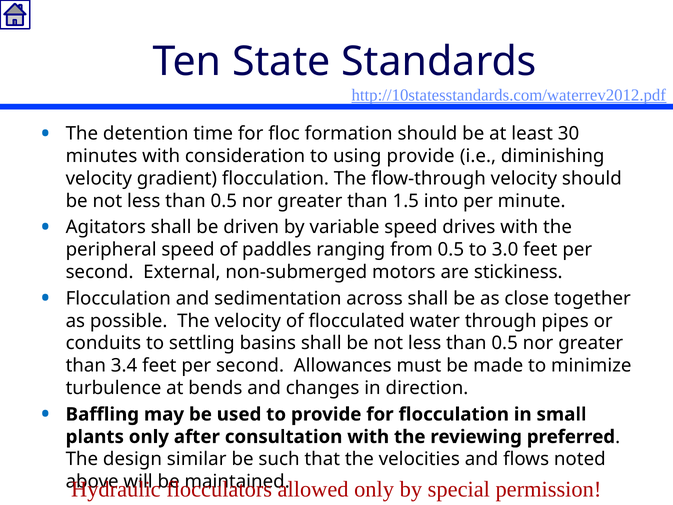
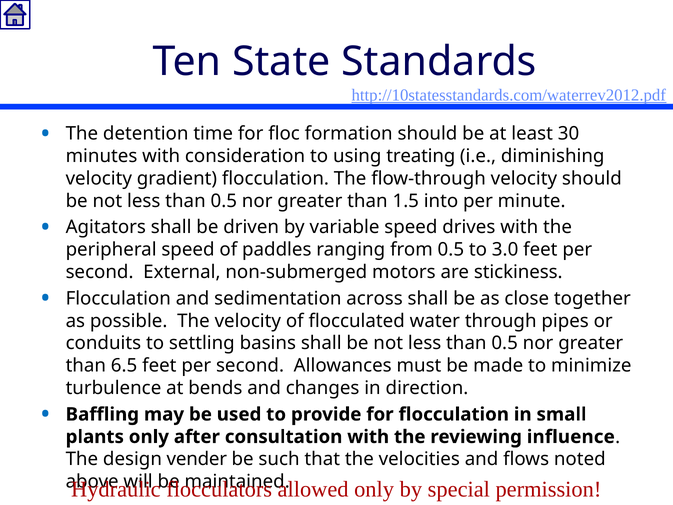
using provide: provide -> treating (421, 156)
3.4: 3.4 -> 6.5 (124, 366)
preferred: preferred -> influence (571, 437)
similar: similar -> vender (197, 459)
